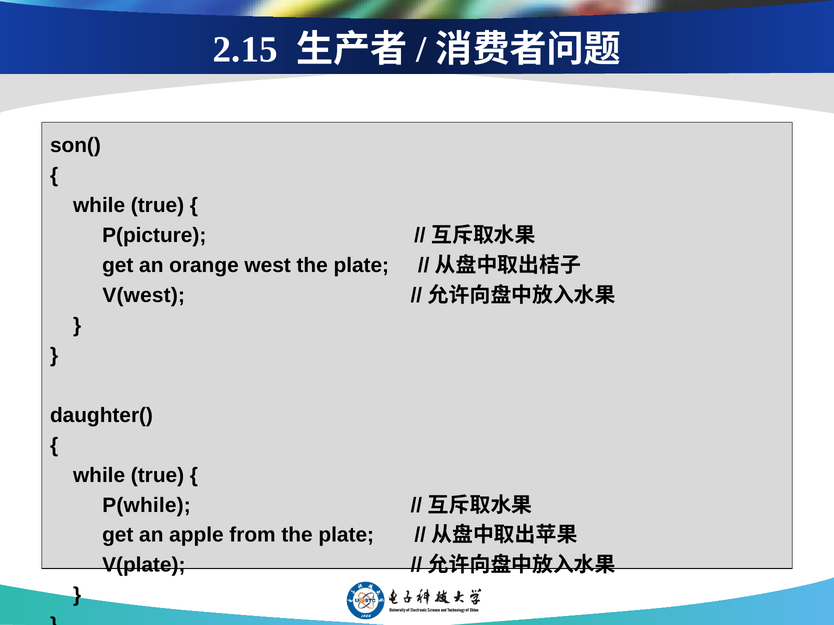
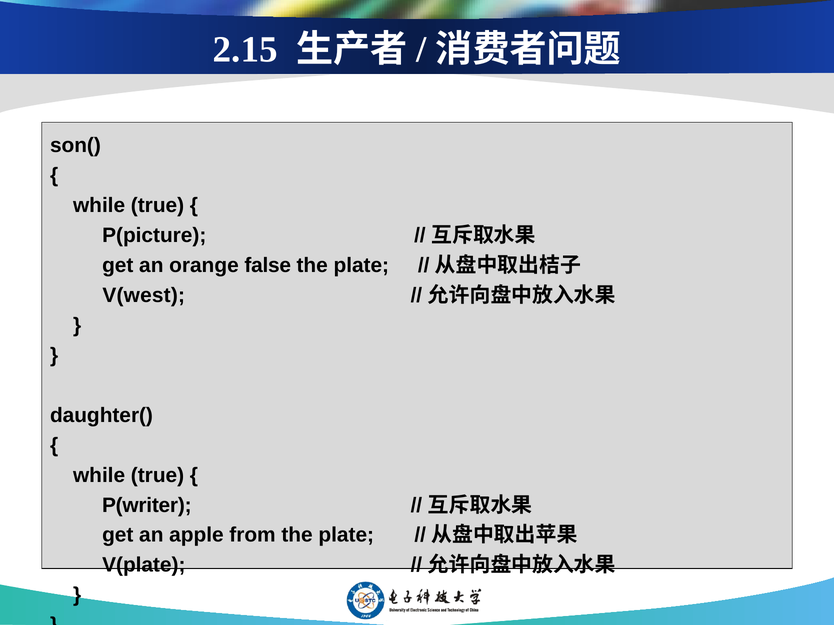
west: west -> false (268, 265)
P(while: P(while -> P(writer (147, 506)
